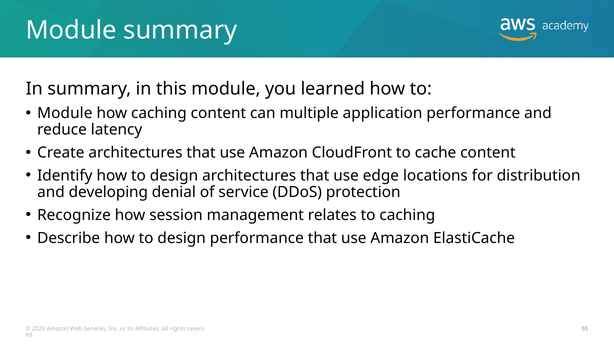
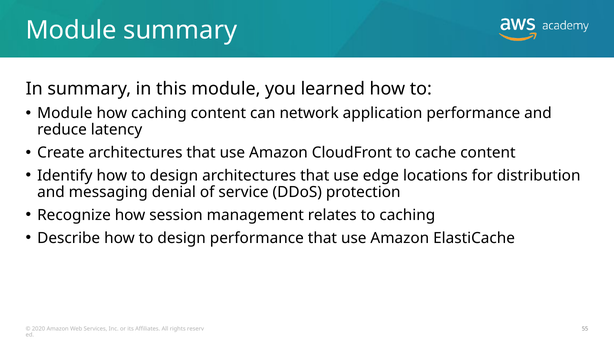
multiple: multiple -> network (309, 113)
developing: developing -> messaging (108, 192)
